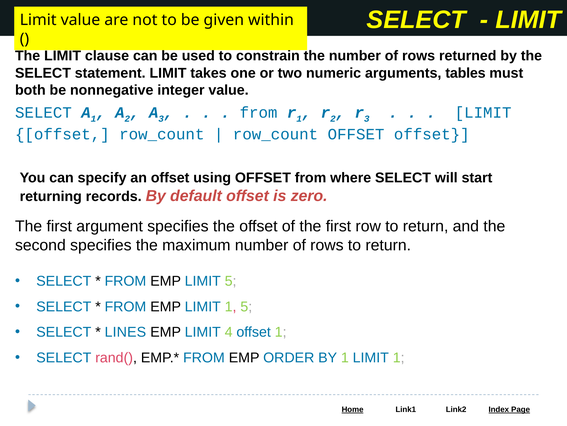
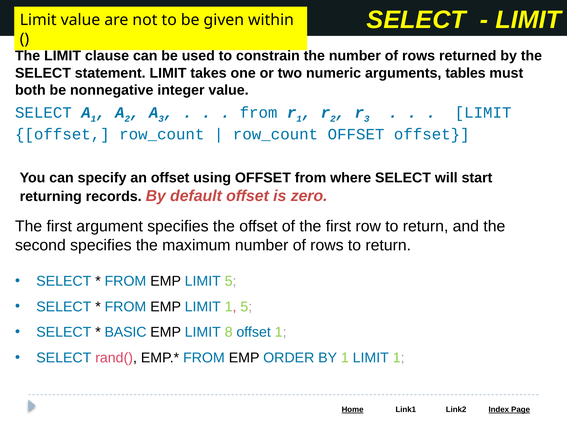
LINES: LINES -> BASIC (126, 332)
4: 4 -> 8 (229, 332)
